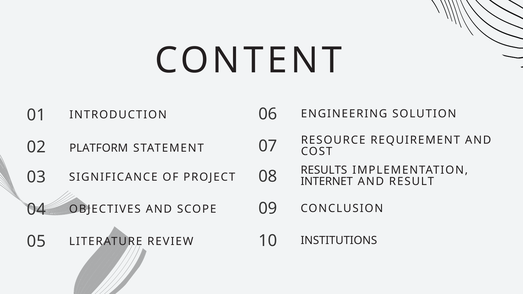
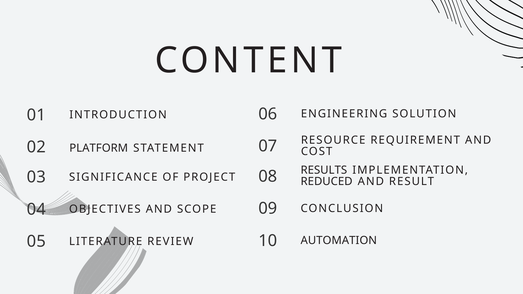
INTERNET: INTERNET -> REDUCED (327, 182)
INSTITUTIONS: INSTITUTIONS -> AUTOMATION (339, 241)
